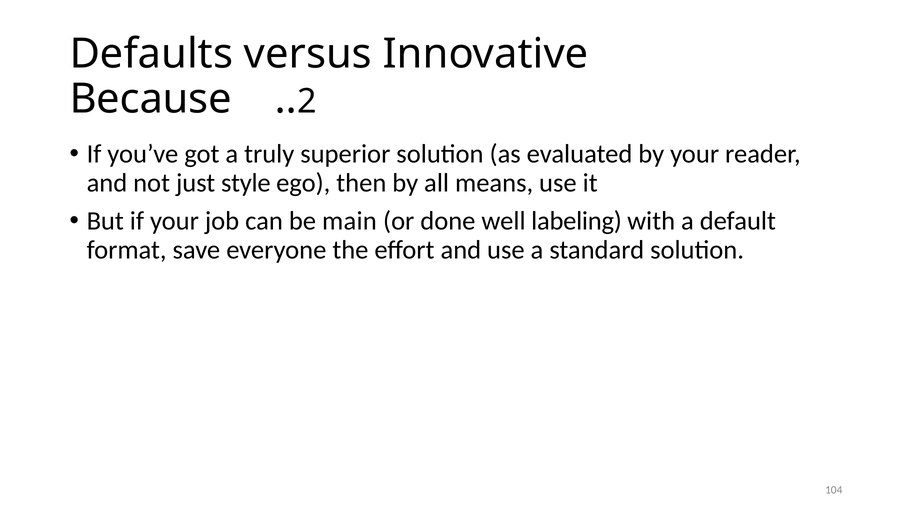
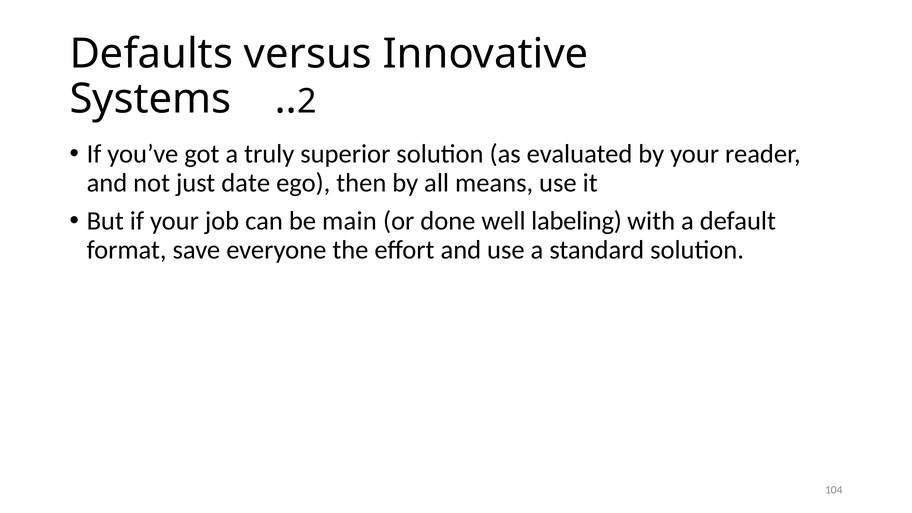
Because: Because -> Systems (150, 99)
style: style -> date (246, 183)
